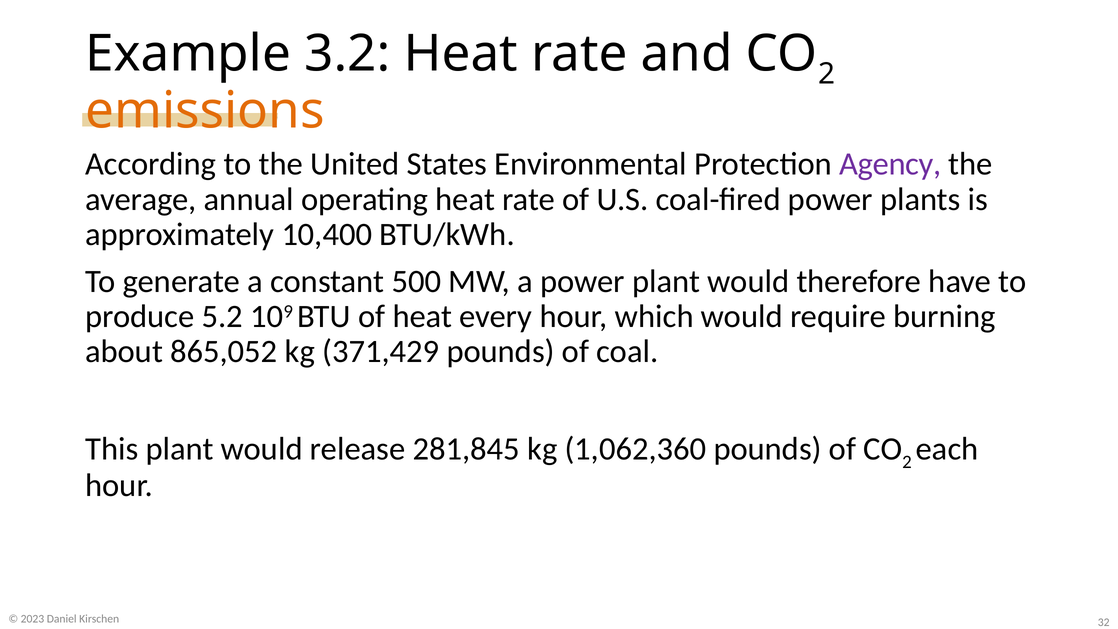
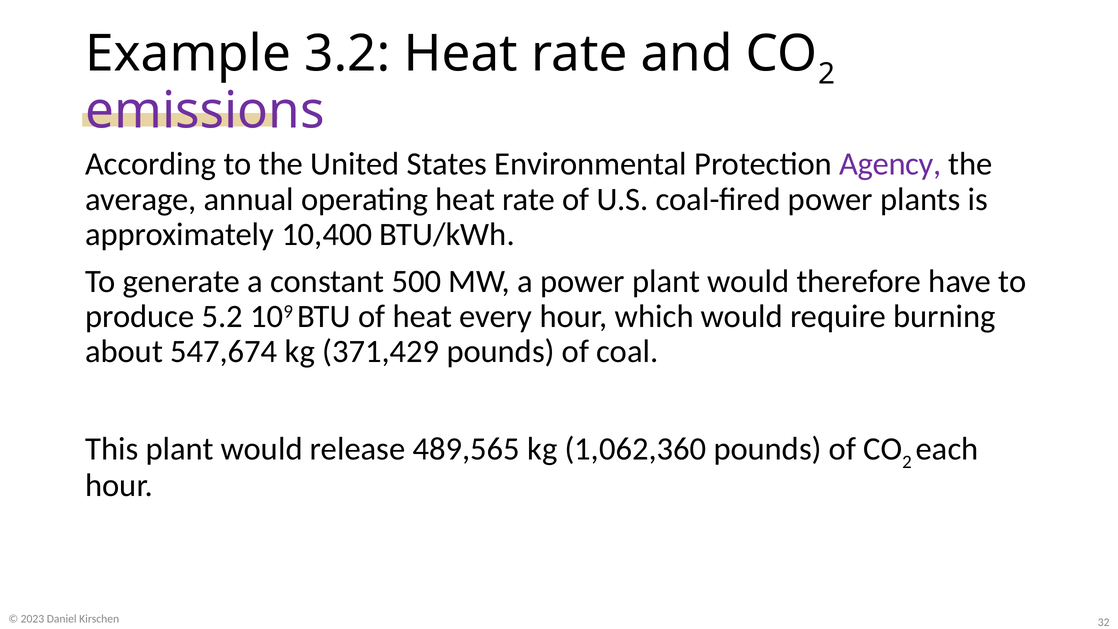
emissions colour: orange -> purple (205, 111)
865,052: 865,052 -> 547,674 (224, 352)
281,845: 281,845 -> 489,565 (466, 449)
